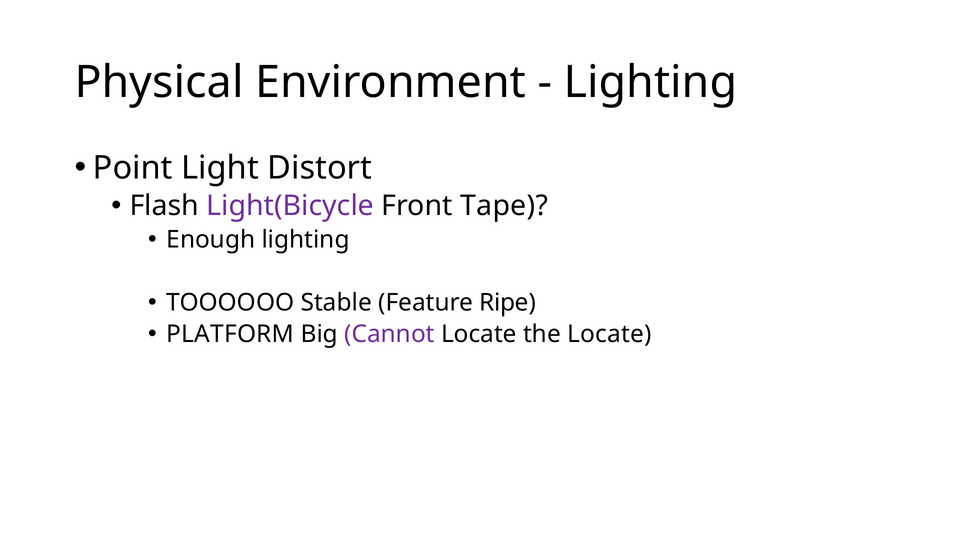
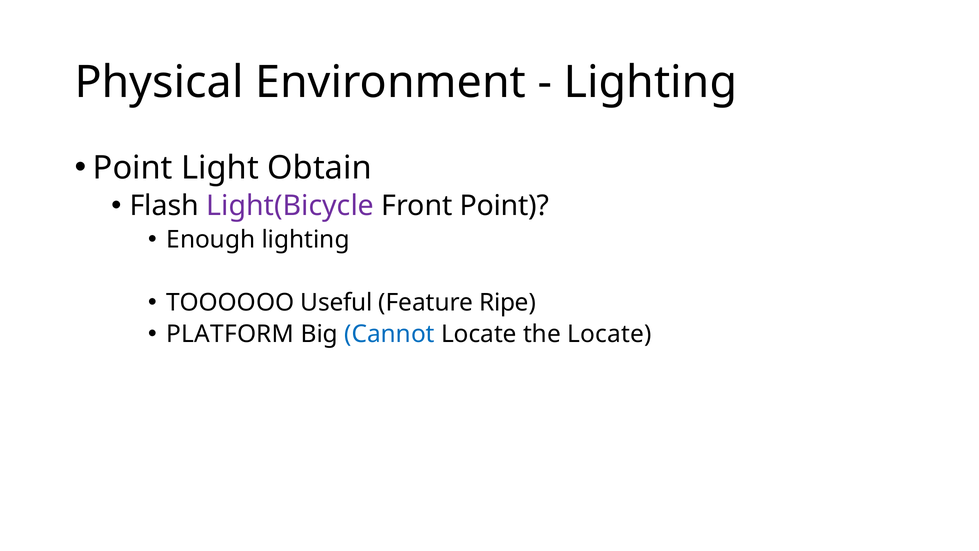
Distort: Distort -> Obtain (320, 168)
Front Tape: Tape -> Point (504, 206)
Stable: Stable -> Useful (336, 303)
Cannot colour: purple -> blue (389, 334)
